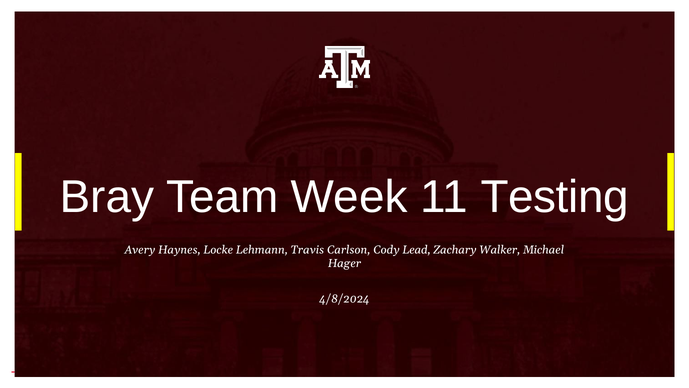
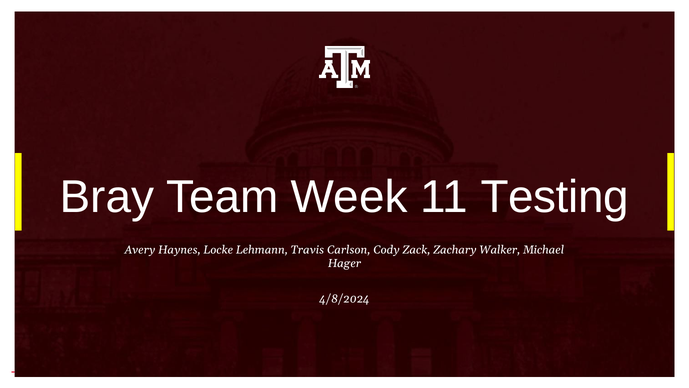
Lead: Lead -> Zack (416, 250)
